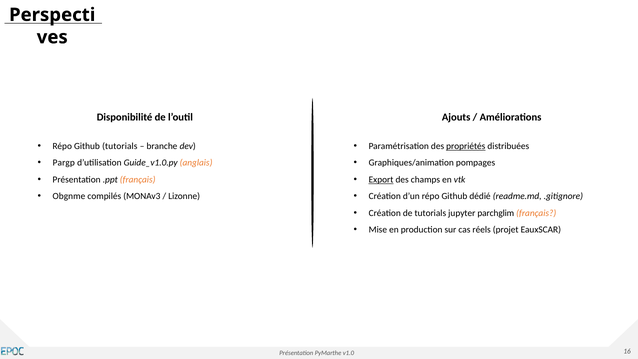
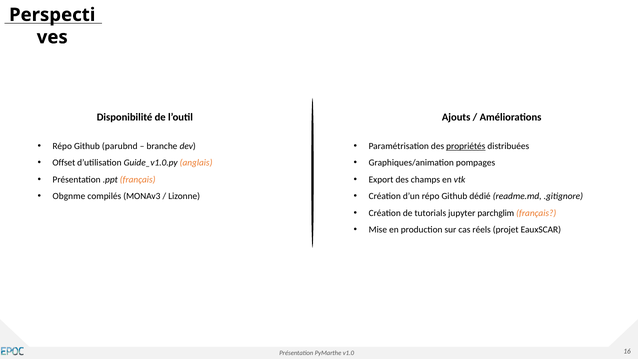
Github tutorials: tutorials -> parubnd (120, 146)
Pargp: Pargp -> Offset (64, 163)
Export underline: present -> none (381, 179)
